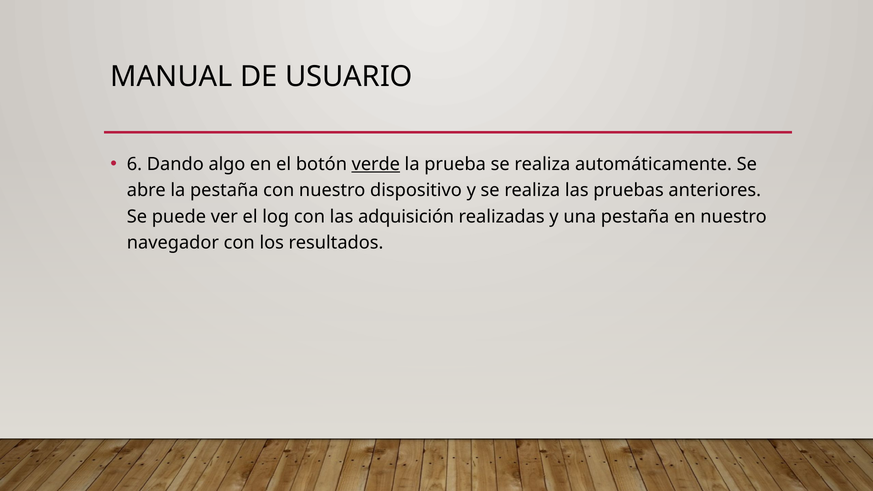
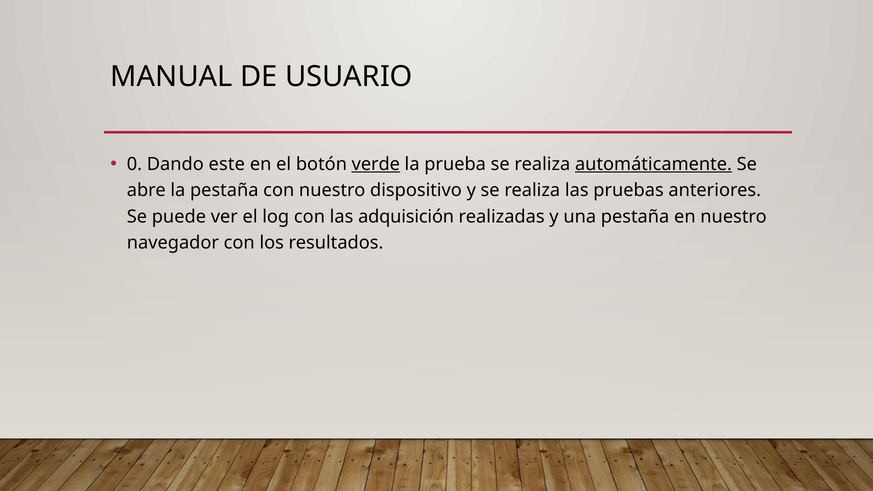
6: 6 -> 0 (134, 164)
algo: algo -> este (227, 164)
automáticamente underline: none -> present (653, 164)
